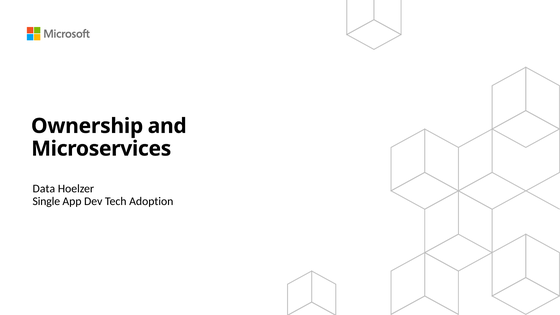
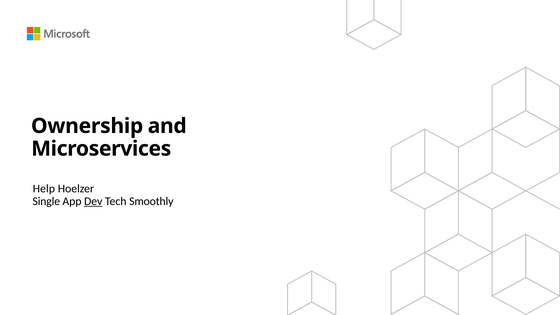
Data: Data -> Help (44, 189)
Dev underline: none -> present (93, 201)
Adoption: Adoption -> Smoothly (151, 201)
